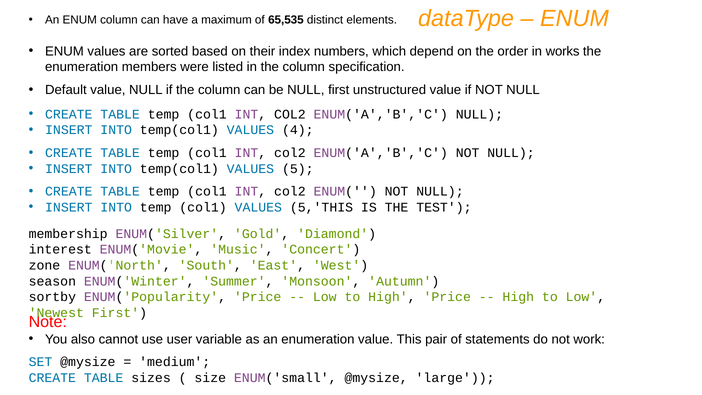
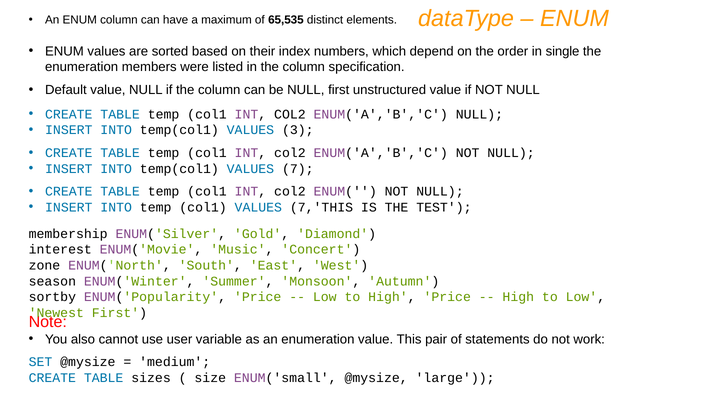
works: works -> single (563, 51)
4: 4 -> 3 (298, 130)
5: 5 -> 7 (298, 169)
5,'THIS: 5,'THIS -> 7,'THIS (321, 207)
